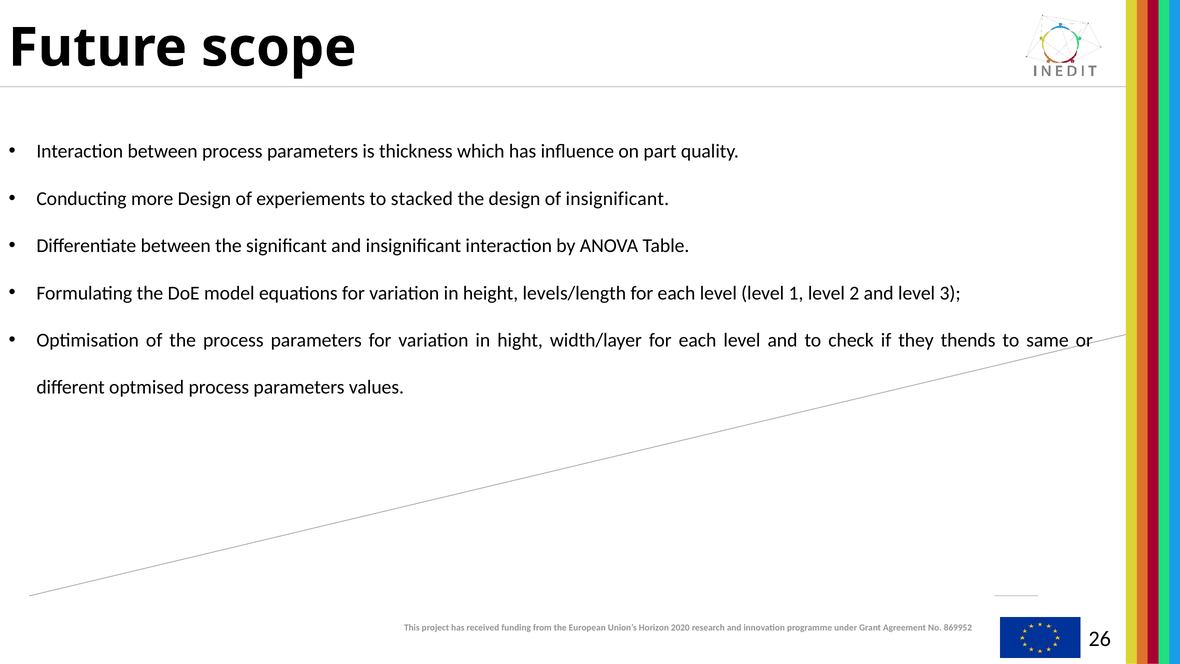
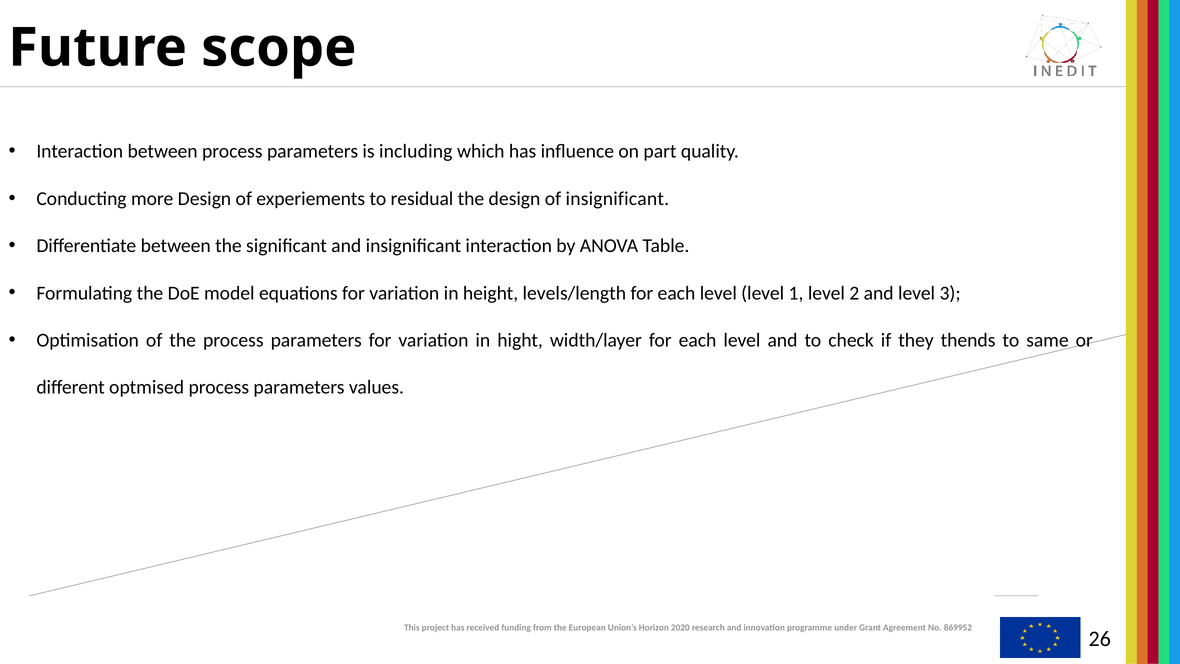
thickness: thickness -> including (416, 151)
stacked: stacked -> residual (422, 199)
